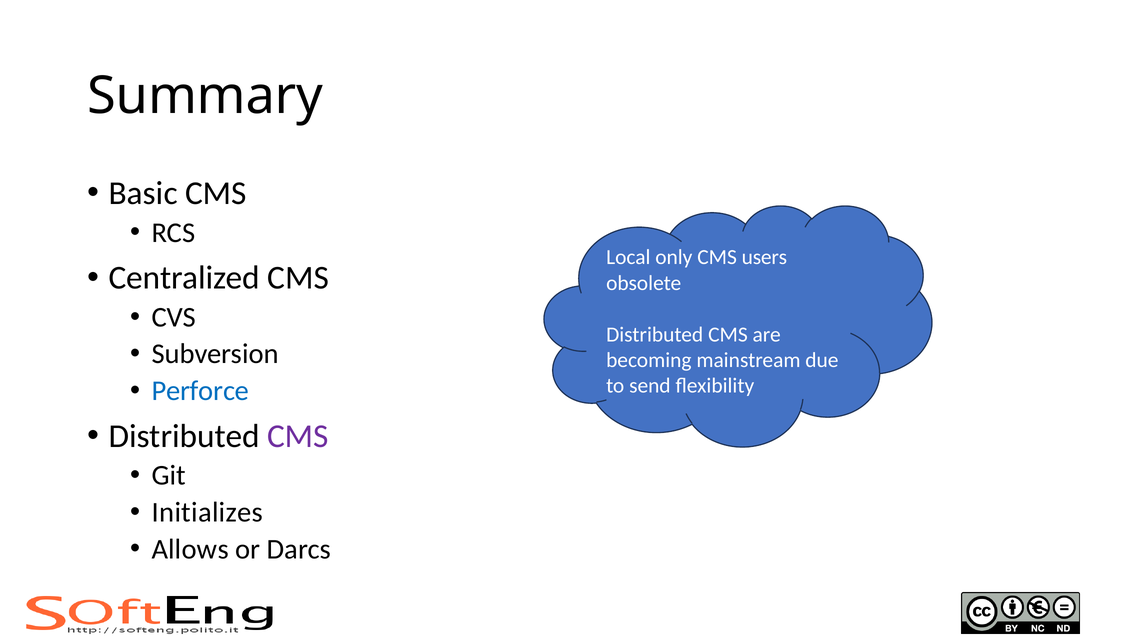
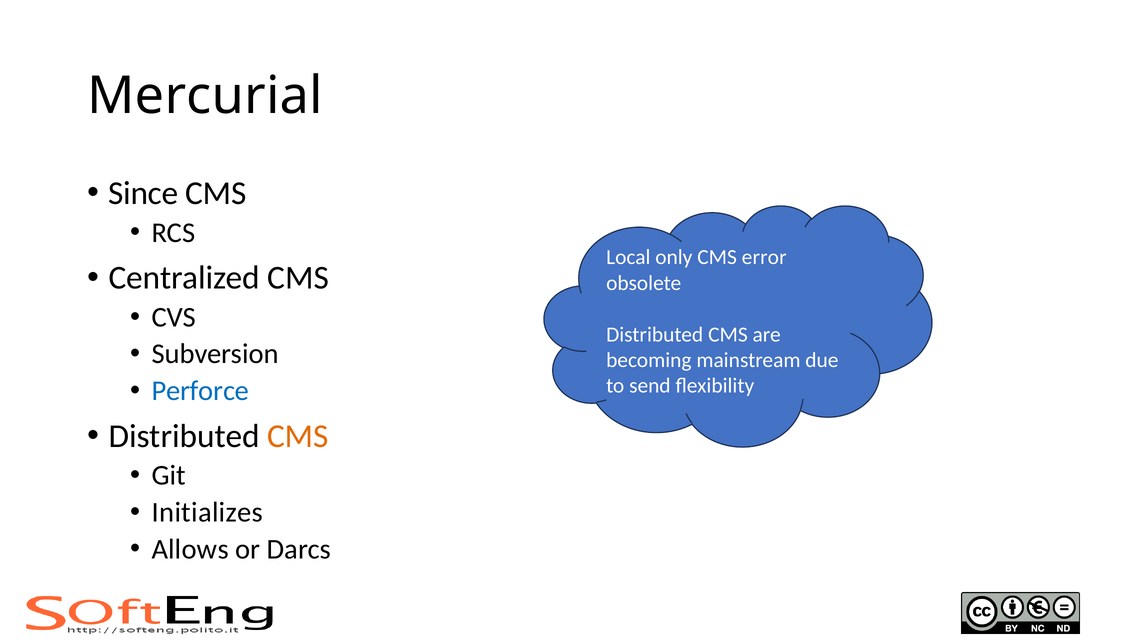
Summary: Summary -> Mercurial (205, 96)
Basic: Basic -> Since (143, 193)
users: users -> error (764, 257)
CMS colour: purple -> orange (298, 436)
